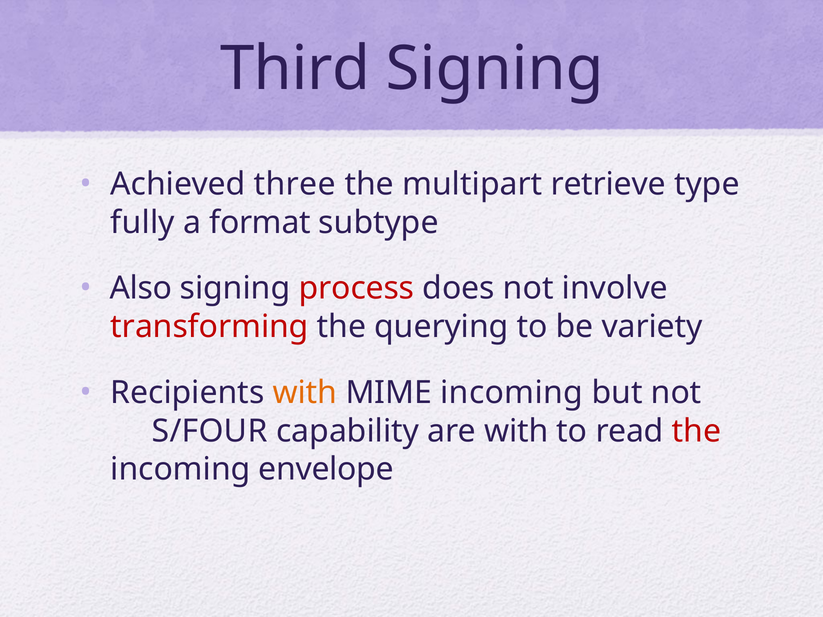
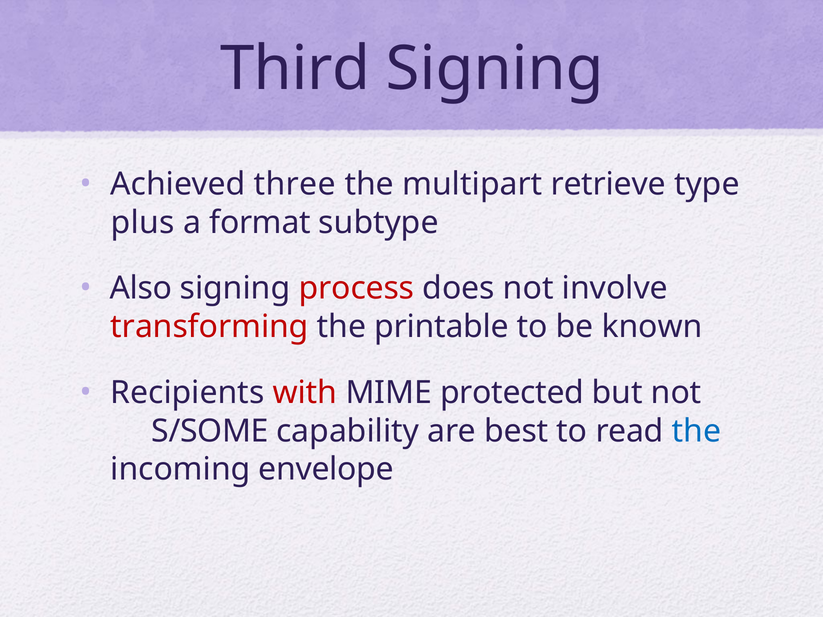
fully: fully -> plus (143, 223)
querying: querying -> printable (442, 327)
variety: variety -> known (652, 327)
with colour: orange -> red (305, 393)
MIME incoming: incoming -> protected (512, 393)
S/FOUR: S/FOUR -> S/SOME (210, 431)
are with: with -> best (516, 431)
the colour: red -> blue (697, 431)
